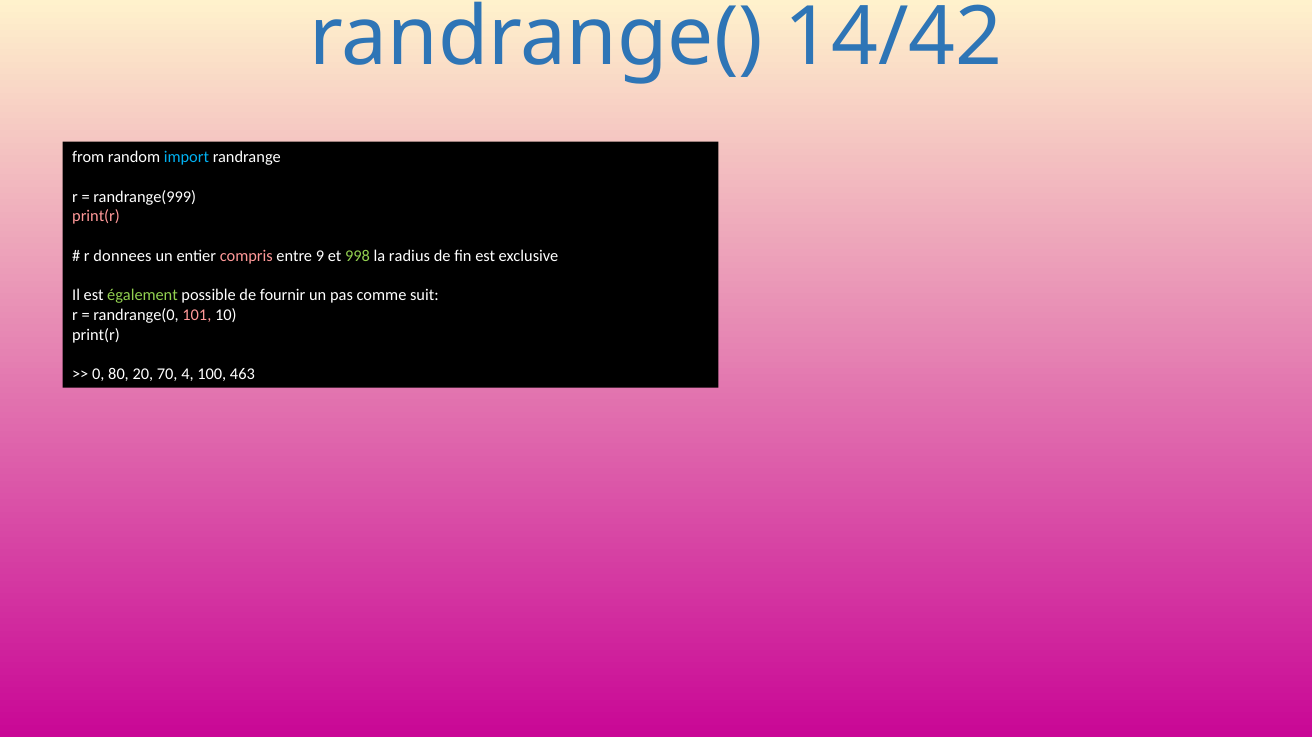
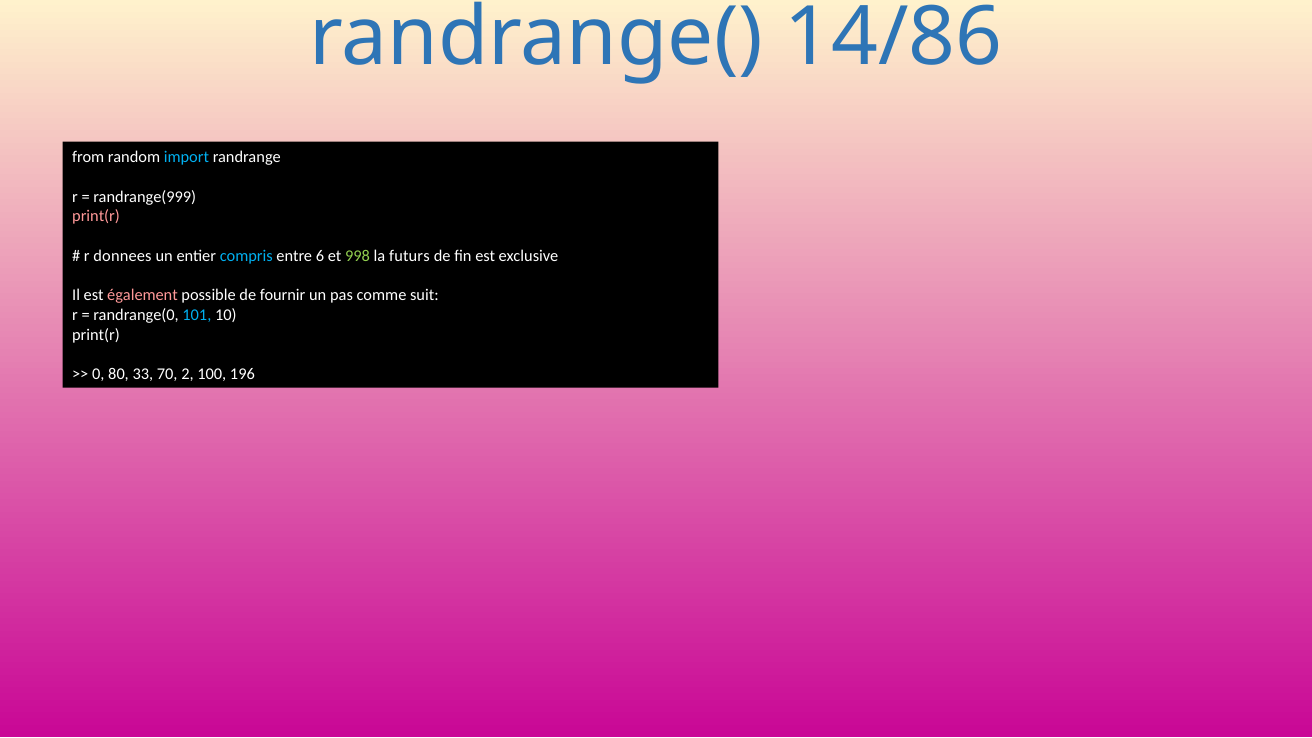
14/42: 14/42 -> 14/86 (894, 38)
compris colour: pink -> light blue (246, 256)
9: 9 -> 6 (320, 256)
radius: radius -> futurs (409, 256)
également colour: light green -> pink (143, 295)
101 colour: pink -> light blue (197, 315)
20: 20 -> 33 (143, 374)
4: 4 -> 2 (187, 374)
463: 463 -> 196 (242, 374)
